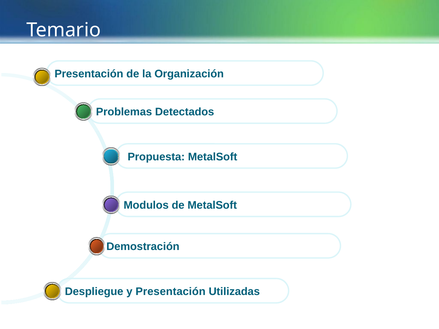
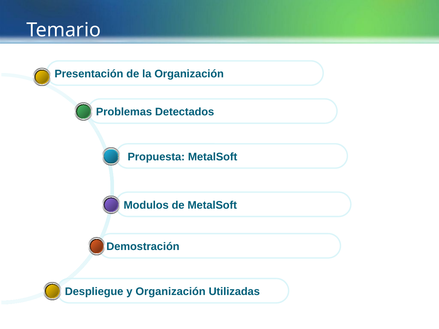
y Presentación: Presentación -> Organización (171, 292)
